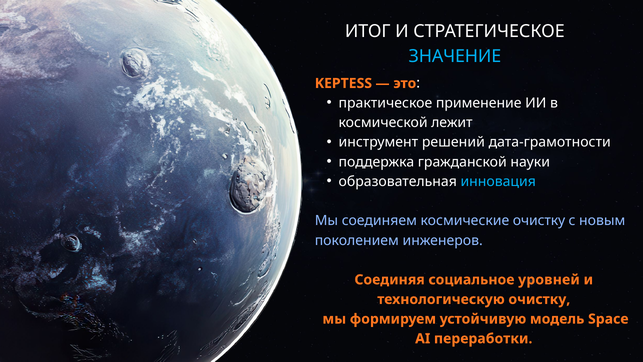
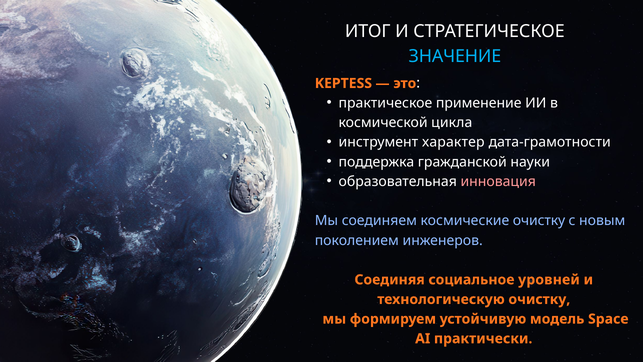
лежит: лежит -> цикла (452, 123)
решений: решений -> характер (453, 142)
инновация colour: light blue -> pink (498, 181)
переработки: переработки -> практически (483, 338)
